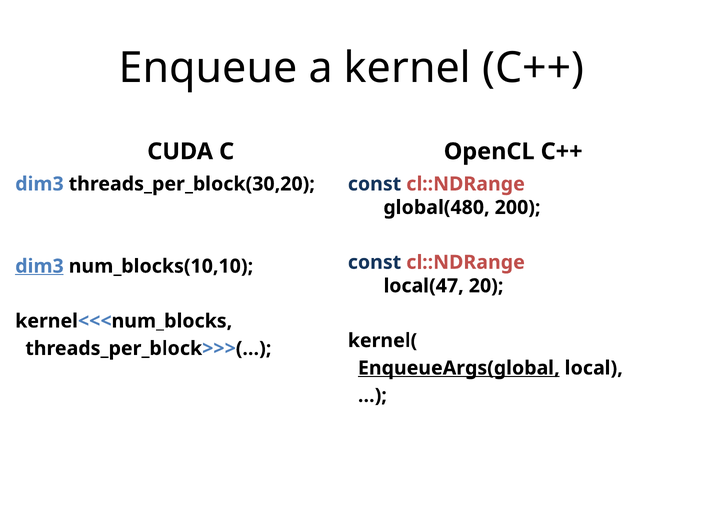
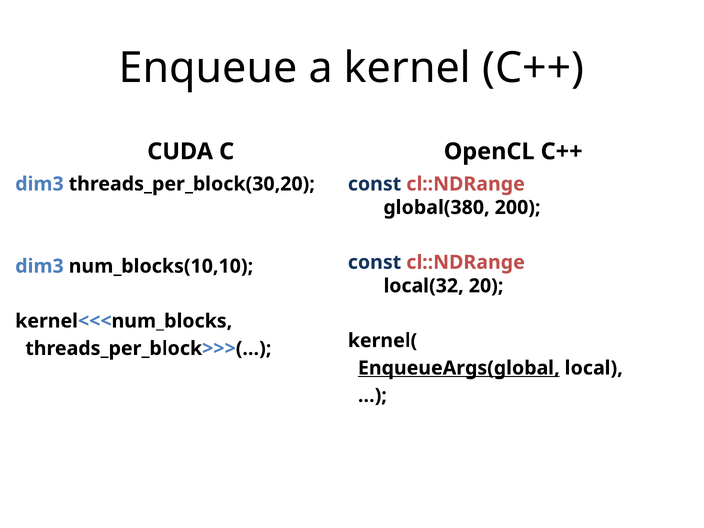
global(480: global(480 -> global(380 (436, 208)
dim3 underline: present -> none (39, 266)
local(47: local(47 -> local(32 (424, 286)
